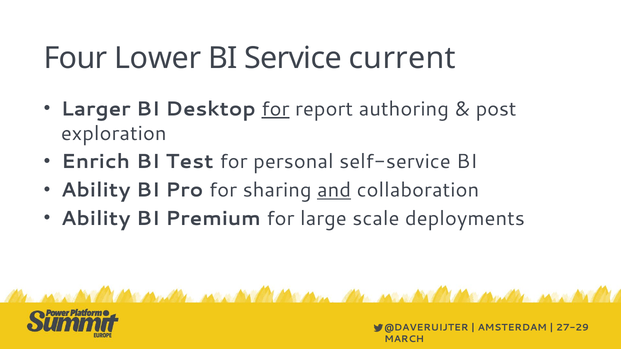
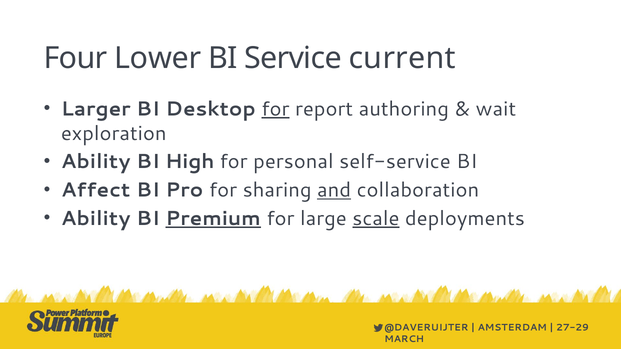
post: post -> wait (496, 109)
Enrich: Enrich -> Ability (96, 162)
Test: Test -> High (190, 162)
Ability: Ability -> Affect (96, 190)
Premium underline: none -> present (213, 219)
scale underline: none -> present (376, 219)
